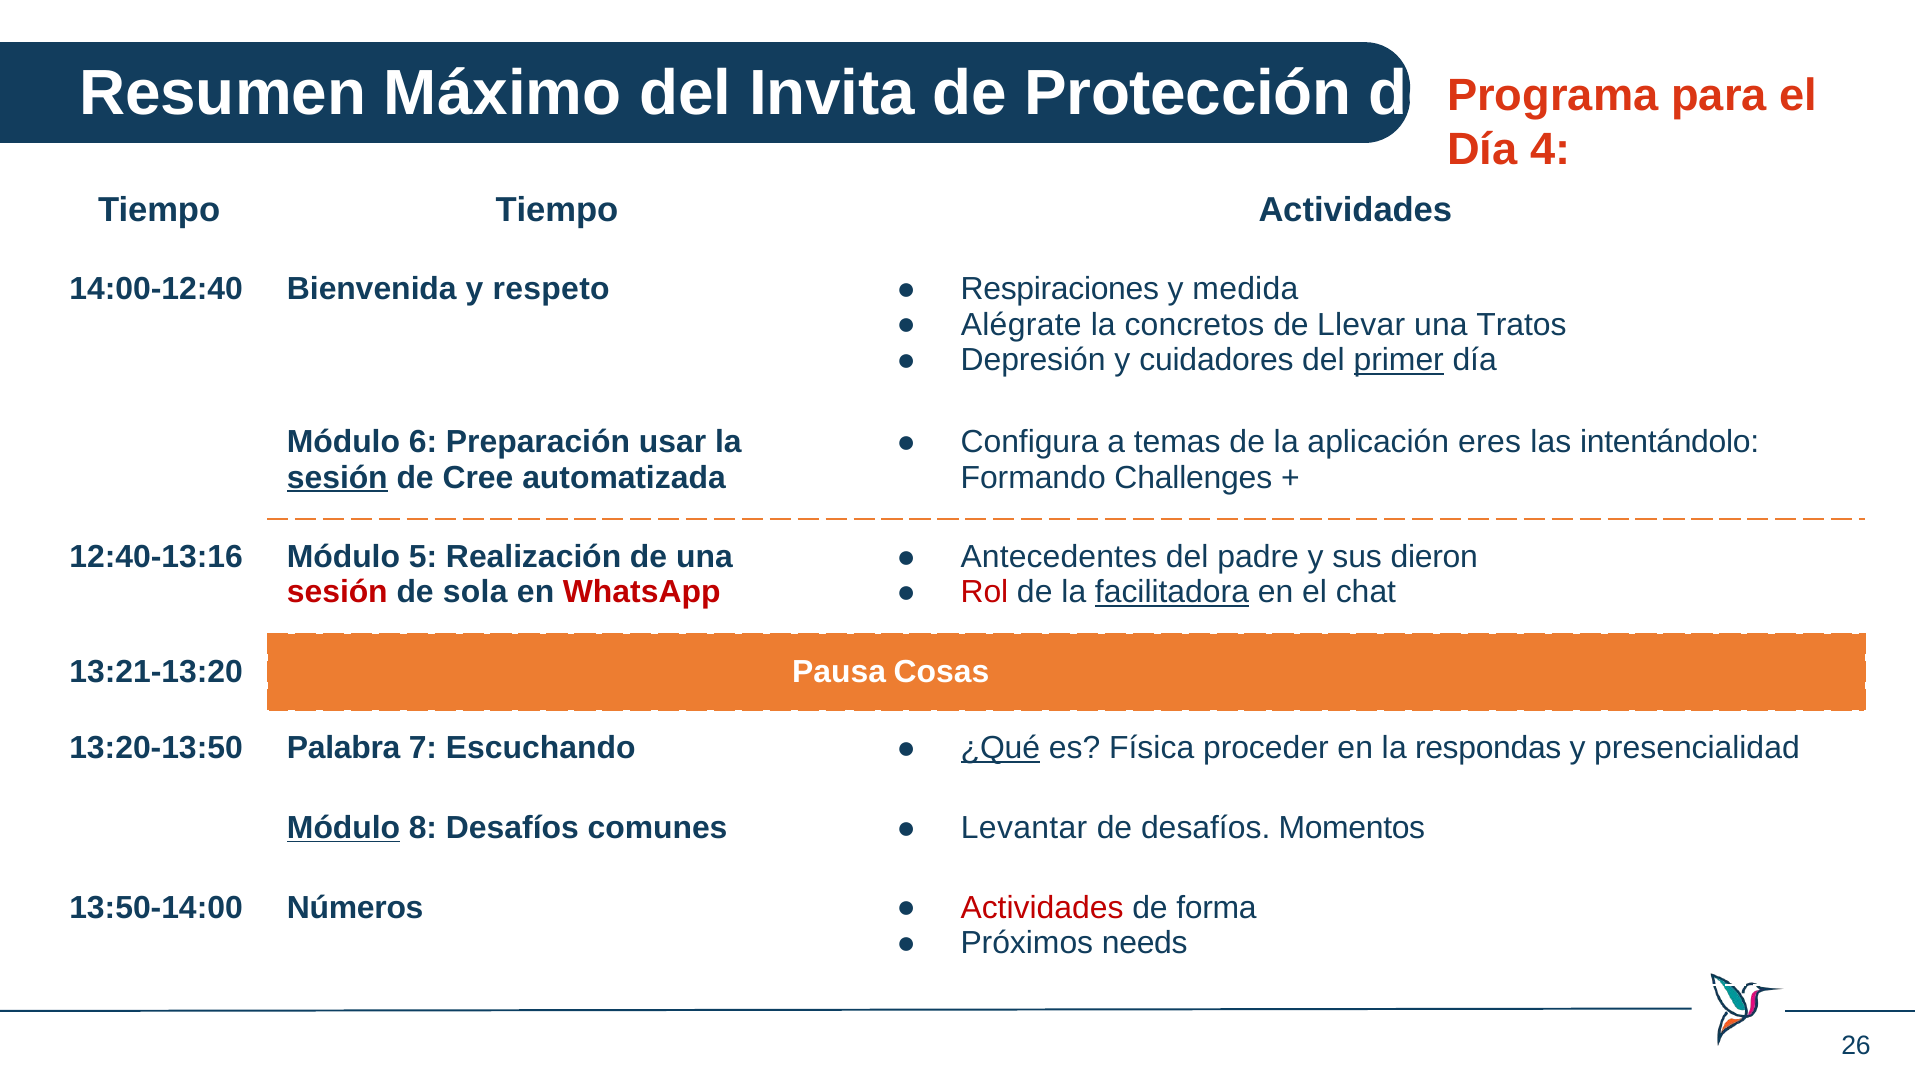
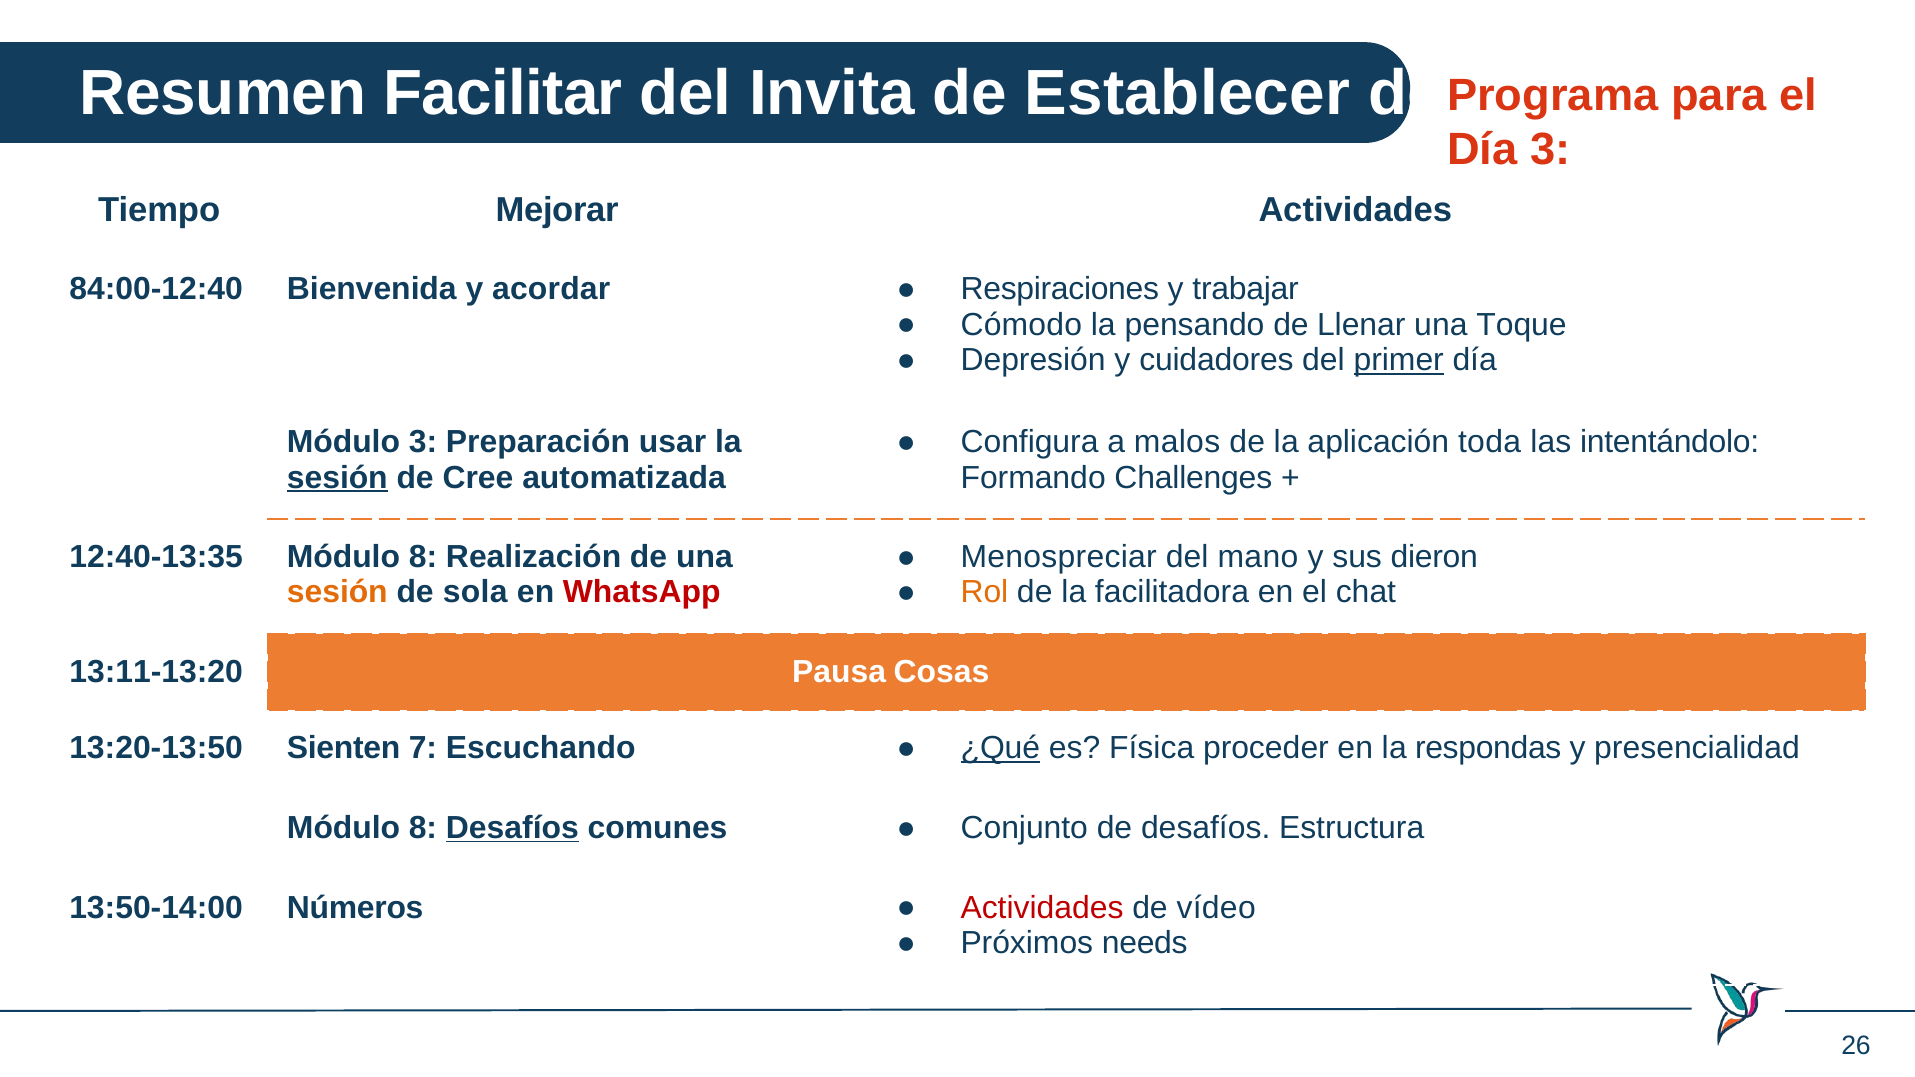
Máximo: Máximo -> Facilitar (503, 94)
Protección: Protección -> Establecer (1187, 94)
Día 4: 4 -> 3 (1550, 150)
Tiempo Tiempo: Tiempo -> Mejorar (557, 210)
14:00-12:40: 14:00-12:40 -> 84:00-12:40 (156, 289)
respeto: respeto -> acordar (551, 289)
medida: medida -> trabajar (1246, 289)
Alégrate: Alégrate -> Cómodo (1021, 325)
concretos: concretos -> pensando (1195, 325)
Llevar: Llevar -> Llenar (1361, 325)
Tratos: Tratos -> Toque (1522, 325)
temas: temas -> malos (1177, 442)
eres: eres -> toda (1490, 442)
Módulo 6: 6 -> 3 (423, 442)
12:40-13:16: 12:40-13:16 -> 12:40-13:35 (156, 557)
5: 5 -> 8 (423, 557)
Antecedentes: Antecedentes -> Menospreciar (1059, 557)
padre: padre -> mano (1258, 557)
Rol colour: red -> orange (984, 593)
facilitadora underline: present -> none (1172, 593)
sesión colour: red -> orange (337, 593)
13:21-13:20: 13:21-13:20 -> 13:11-13:20 (156, 672)
Palabra: Palabra -> Sienten (344, 748)
Módulo underline: present -> none (344, 828)
Desafíos underline: none -> present (512, 828)
Levantar: Levantar -> Conjunto (1024, 828)
Momentos: Momentos -> Estructura (1352, 828)
forma: forma -> vídeo (1216, 908)
